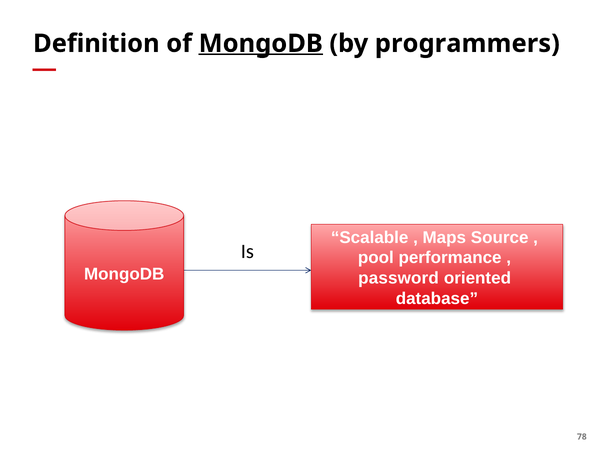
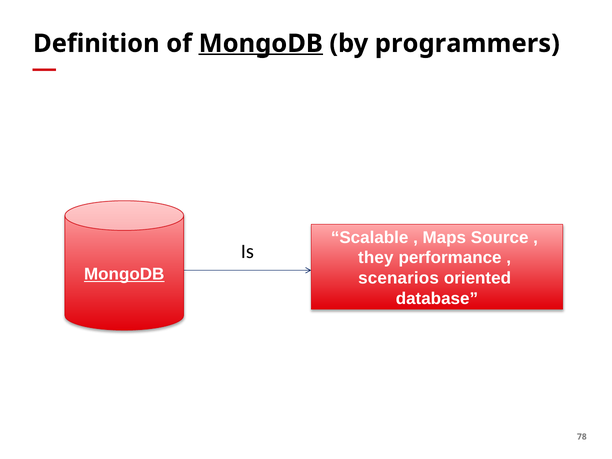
pool: pool -> they (376, 258)
MongoDB underline: none -> present (124, 274)
password: password -> scenarios (398, 278)
